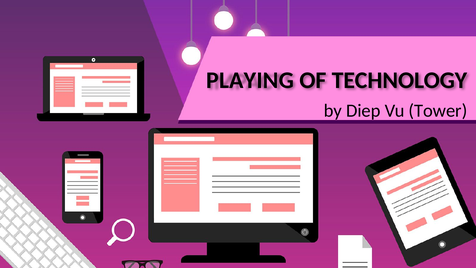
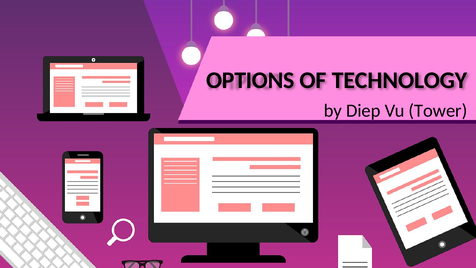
PLAYING: PLAYING -> OPTIONS (250, 80)
